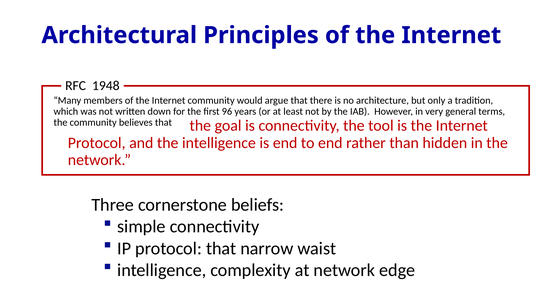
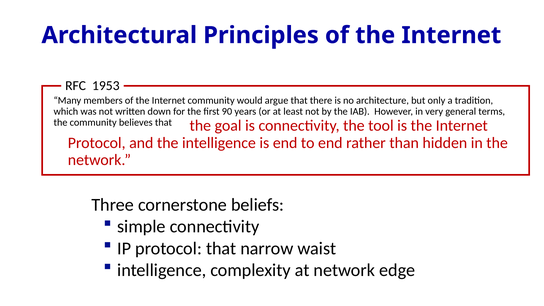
1948: 1948 -> 1953 (106, 86)
96: 96 -> 90 (227, 111)
